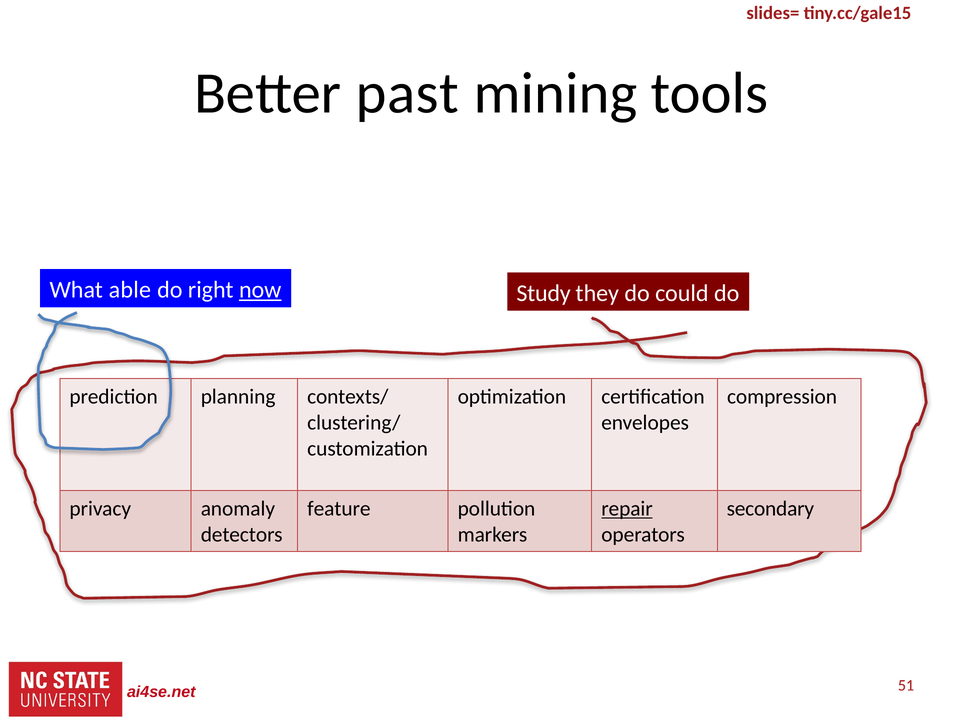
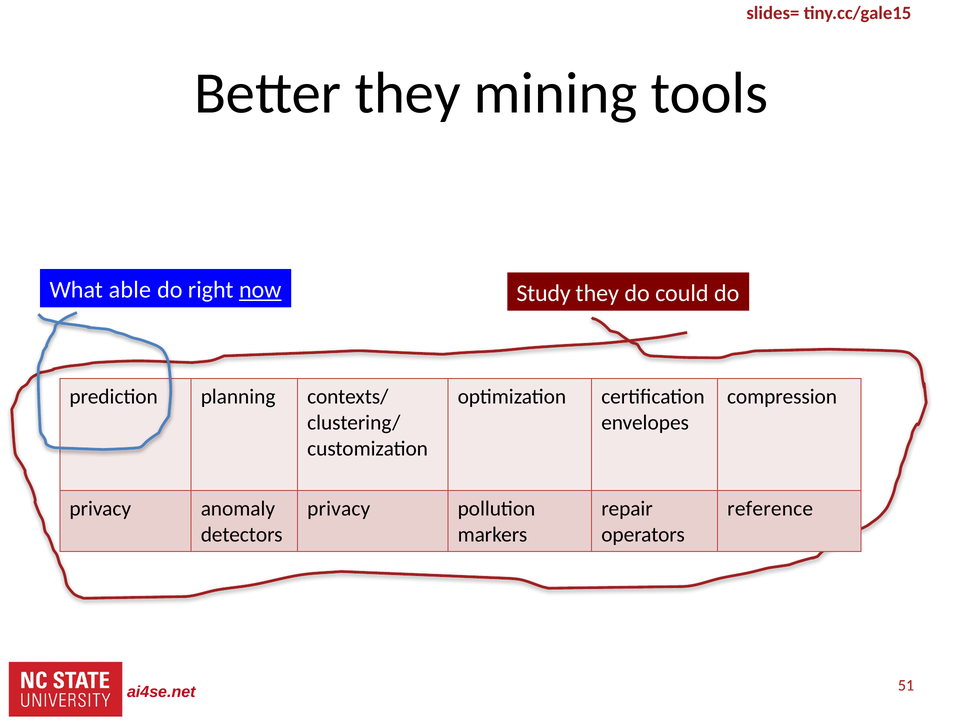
Better past: past -> they (408, 93)
feature: feature -> privacy (339, 509)
repair underline: present -> none (627, 509)
secondary: secondary -> reference (770, 509)
